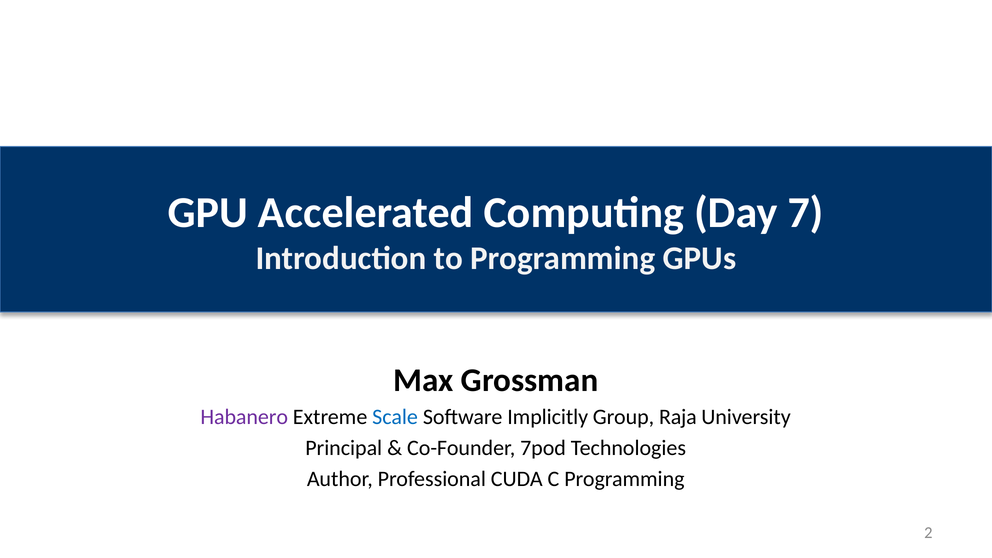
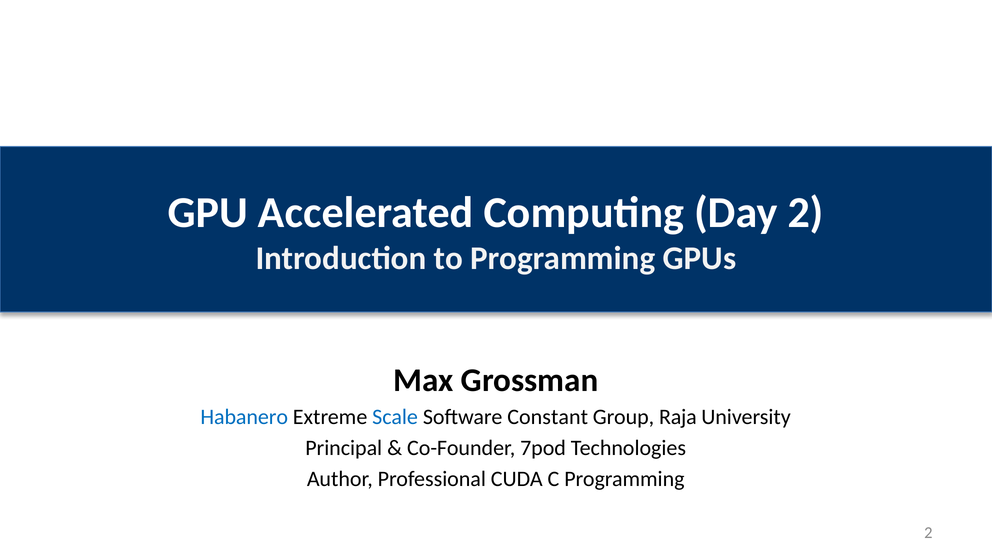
Day 7: 7 -> 2 (806, 213)
Habanero colour: purple -> blue (244, 417)
Implicitly: Implicitly -> Constant (548, 417)
